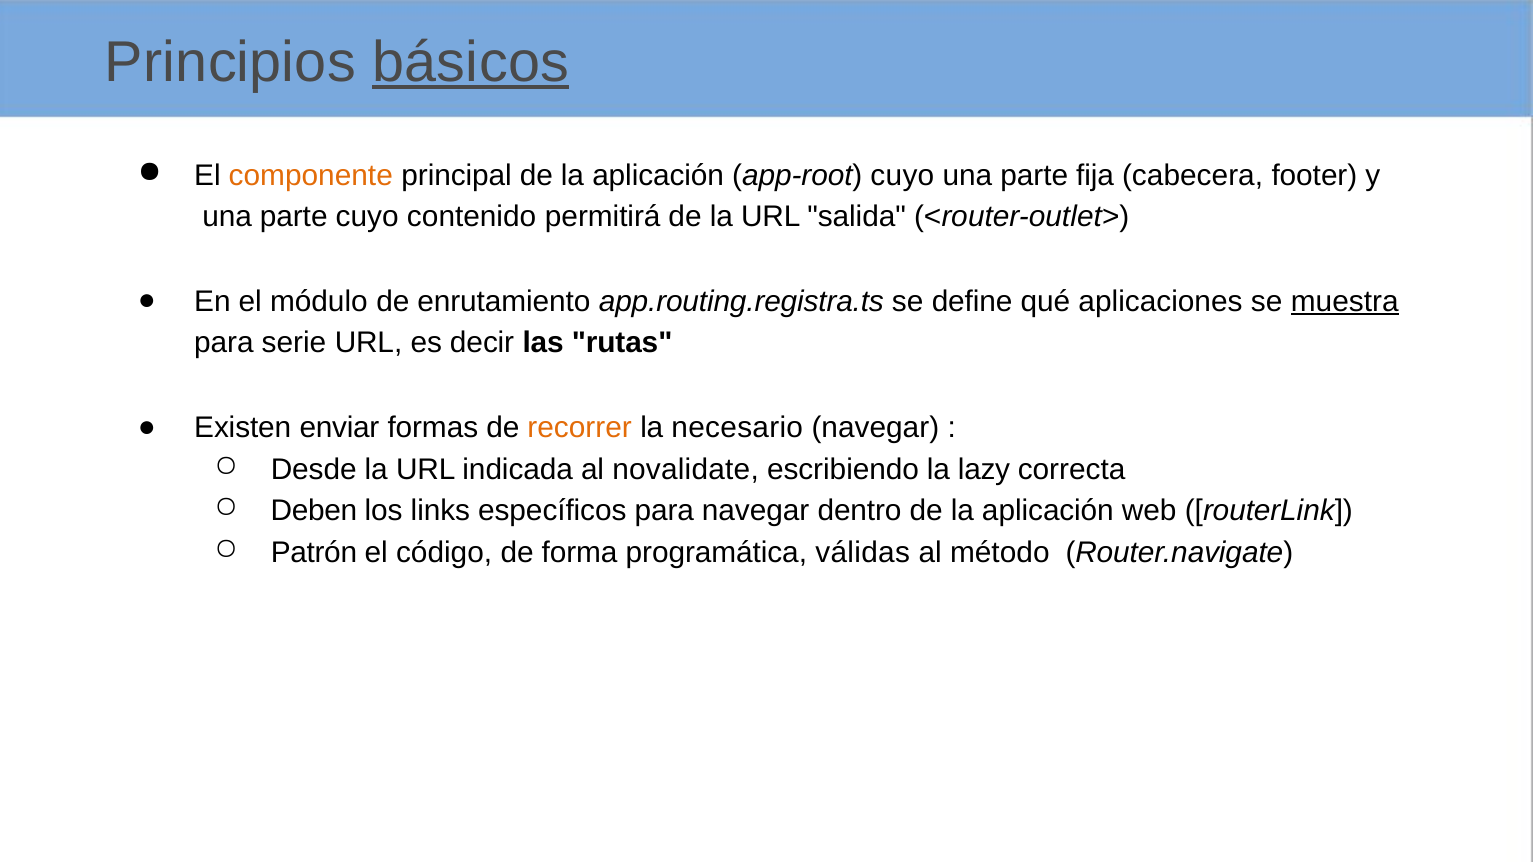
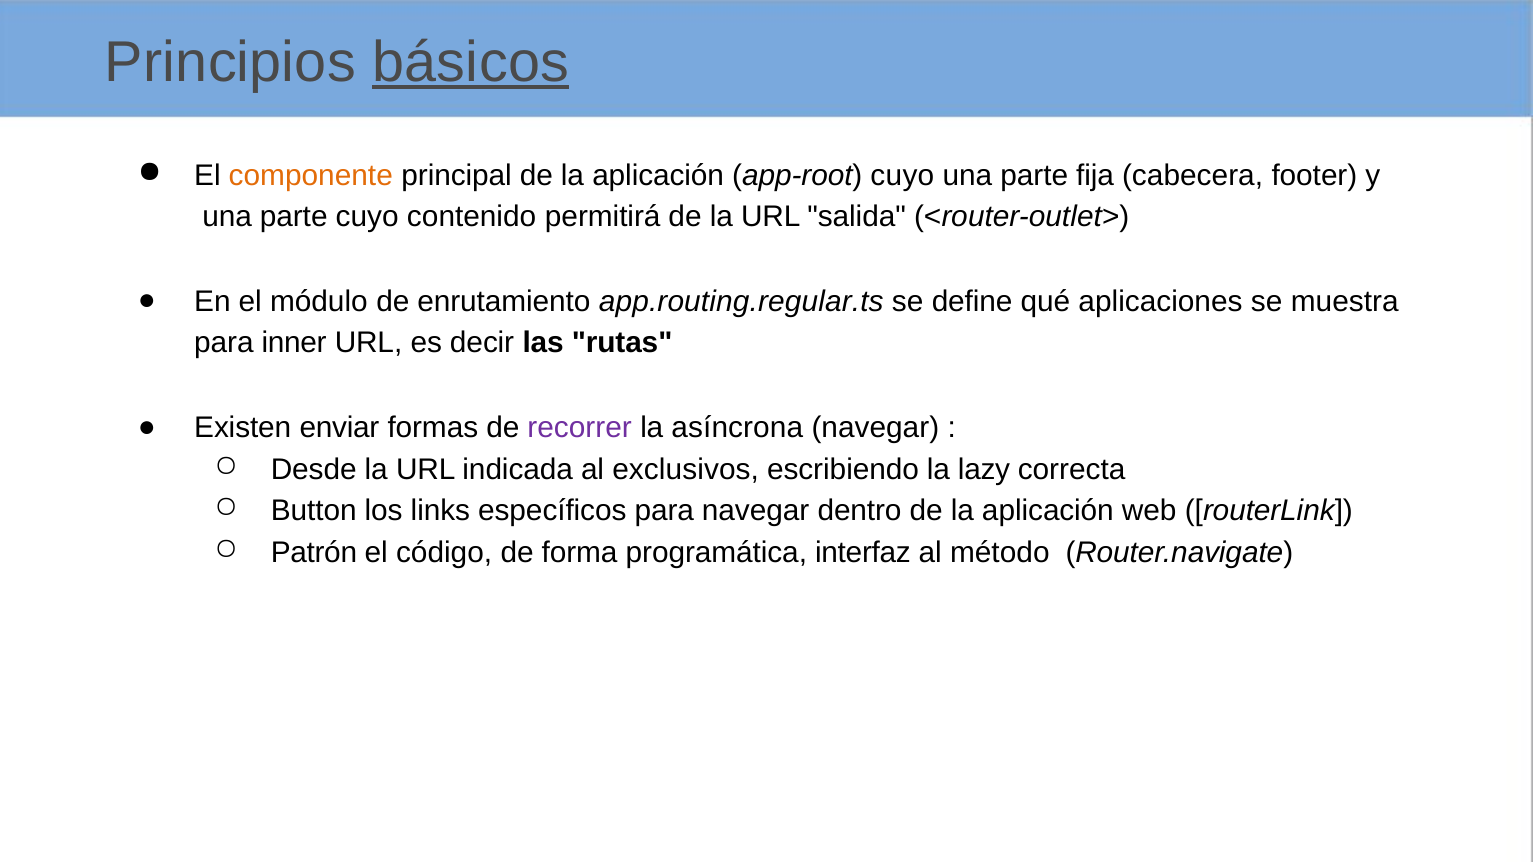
app.routing.registra.ts: app.routing.registra.ts -> app.routing.regular.ts (741, 301)
muestra underline: present -> none (1345, 301)
serie: serie -> inner (294, 343)
recorrer colour: orange -> purple (580, 428)
necesario: necesario -> asíncrona (737, 428)
novalidate: novalidate -> exclusivos (686, 469)
Deben: Deben -> Button (314, 511)
válidas: válidas -> interfaz (863, 553)
